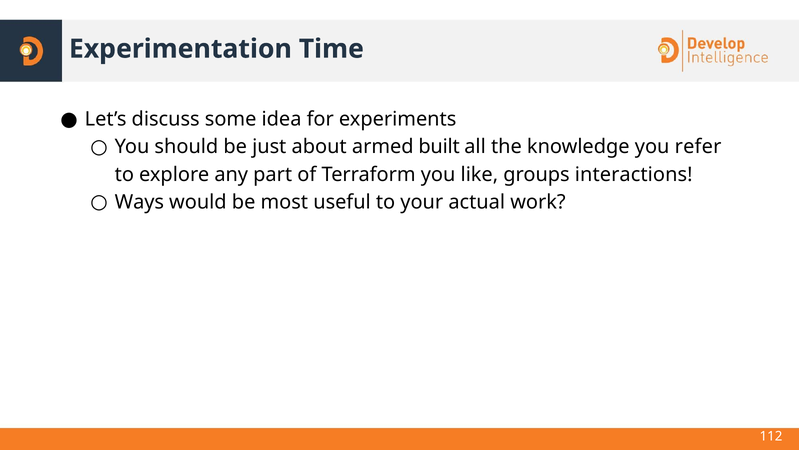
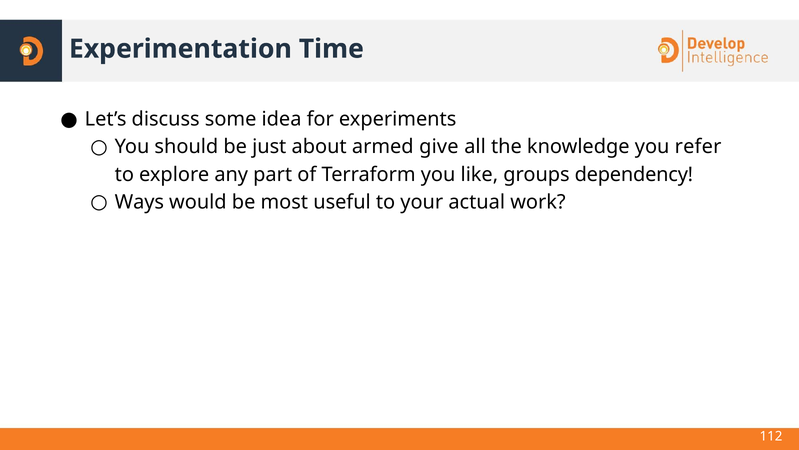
built: built -> give (439, 147)
interactions: interactions -> dependency (634, 174)
